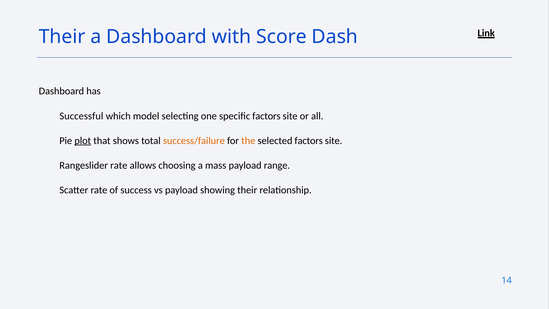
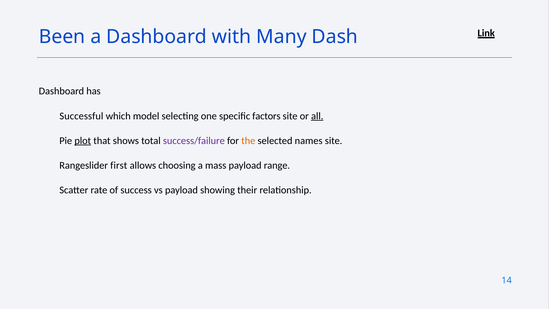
Their: Their -> Been (62, 37)
Score: Score -> Many (281, 37)
all underline: none -> present (317, 116)
success/failure colour: orange -> purple (194, 141)
selected factors: factors -> names (309, 141)
Rangeslider rate: rate -> first (119, 165)
